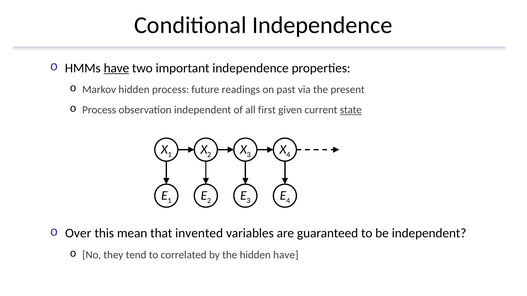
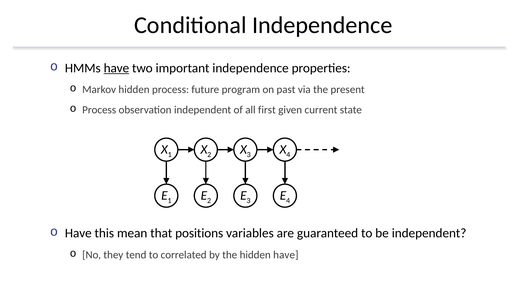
readings: readings -> program (241, 90)
state underline: present -> none (351, 110)
Over: Over -> Have (78, 234)
invented: invented -> positions (199, 234)
